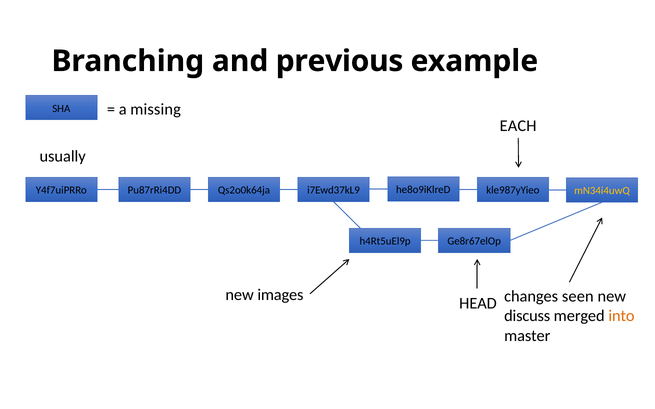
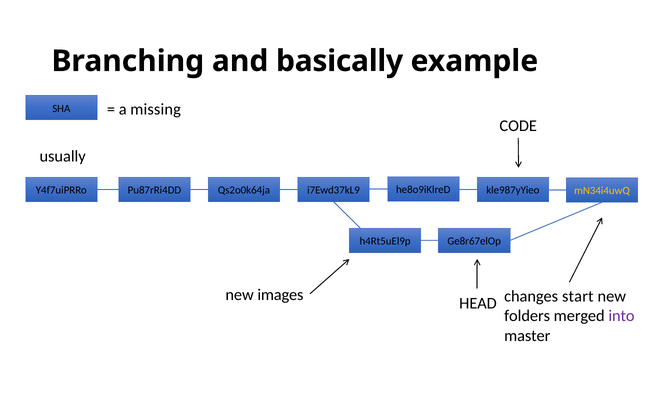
previous: previous -> basically (340, 61)
EACH: EACH -> CODE (518, 126)
seen: seen -> start (578, 297)
discuss: discuss -> folders (527, 316)
into colour: orange -> purple (621, 316)
